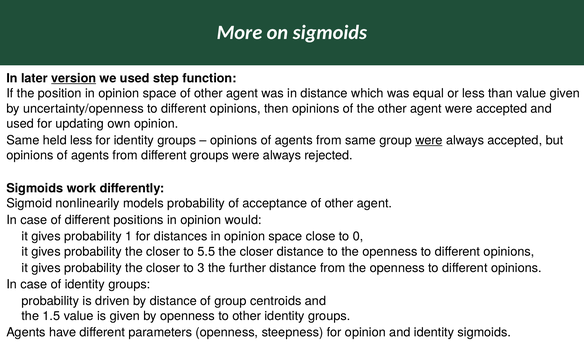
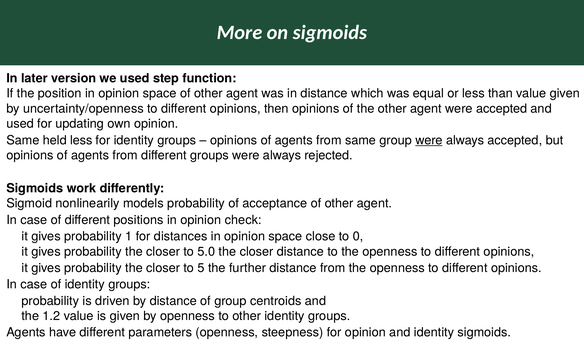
version underline: present -> none (74, 78)
would: would -> check (243, 220)
5.5: 5.5 -> 5.0 (206, 252)
3: 3 -> 5 (201, 268)
1.5: 1.5 -> 1.2 (51, 316)
